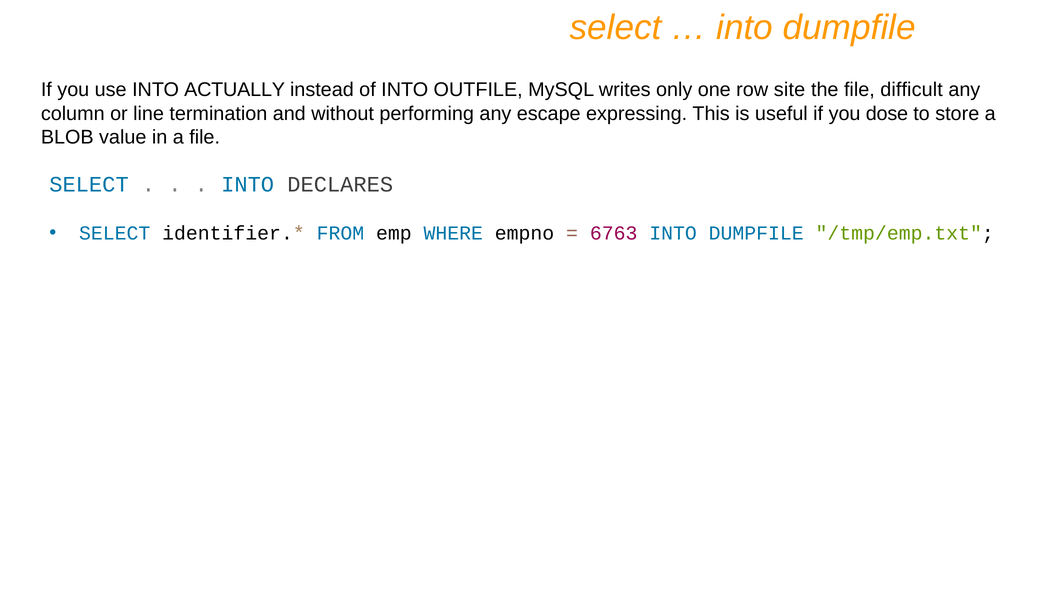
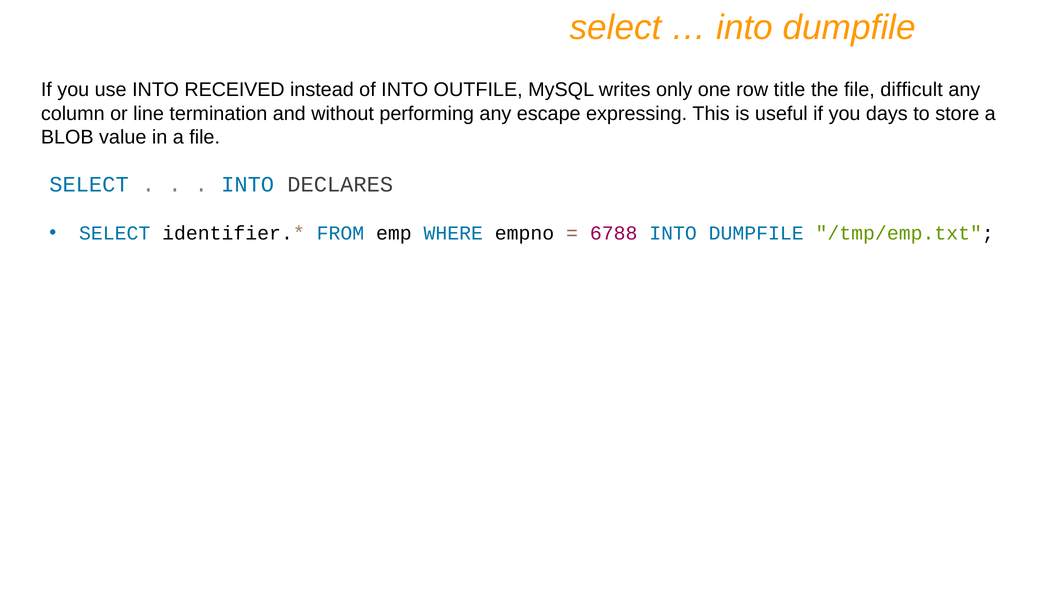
ACTUALLY: ACTUALLY -> RECEIVED (235, 90)
site: site -> title (790, 90)
dose: dose -> days (887, 113)
6763: 6763 -> 6788 (614, 233)
